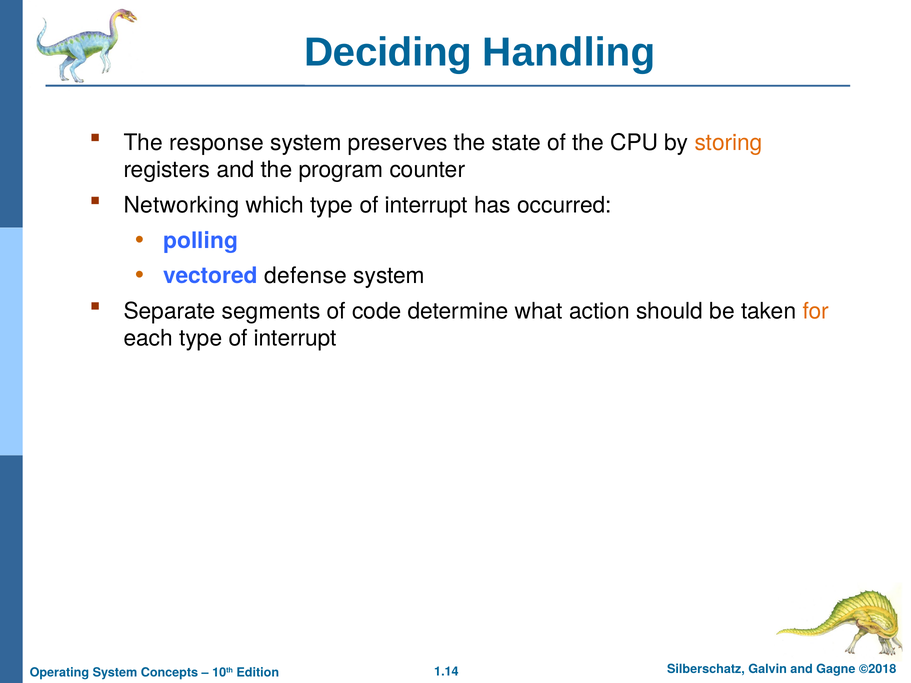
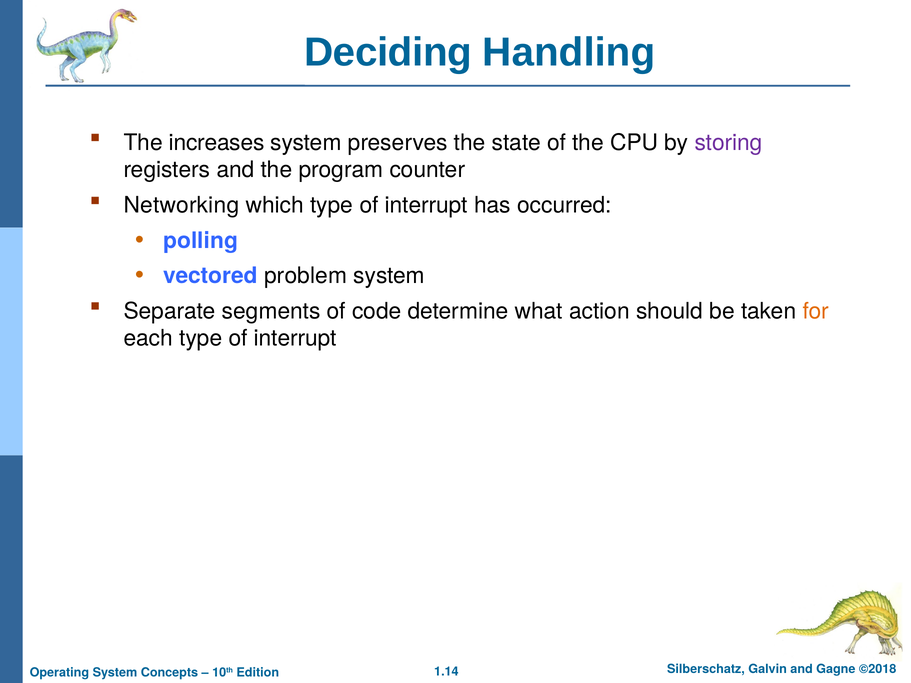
response: response -> increases (217, 143)
storing colour: orange -> purple (729, 143)
defense: defense -> problem (306, 276)
